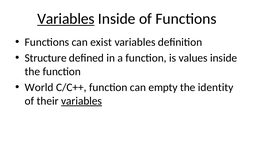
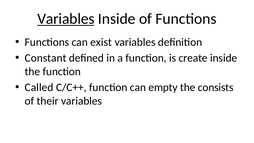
Structure: Structure -> Constant (46, 58)
values: values -> create (193, 58)
World: World -> Called (39, 87)
identity: identity -> consists (216, 87)
variables underline: present -> none (82, 101)
